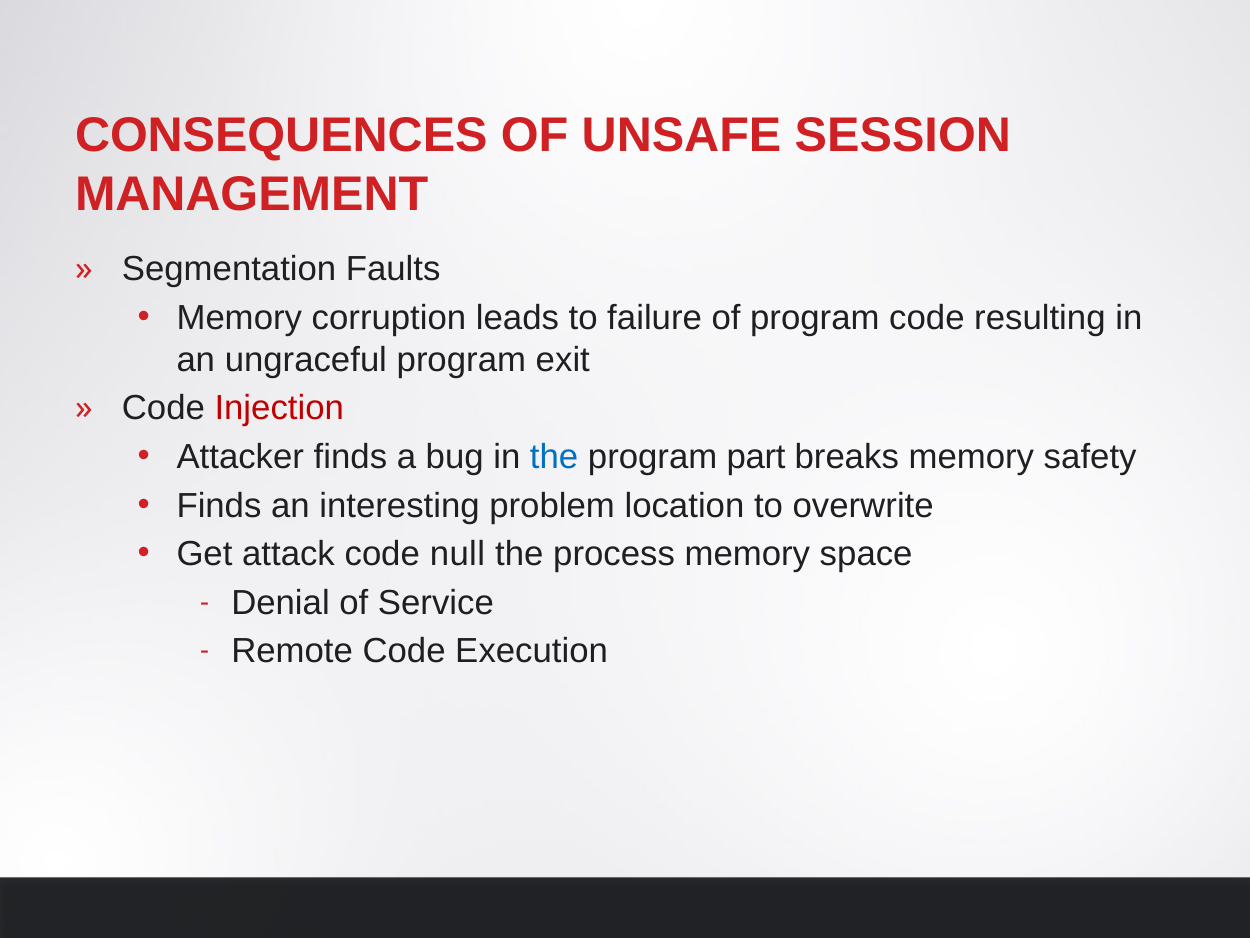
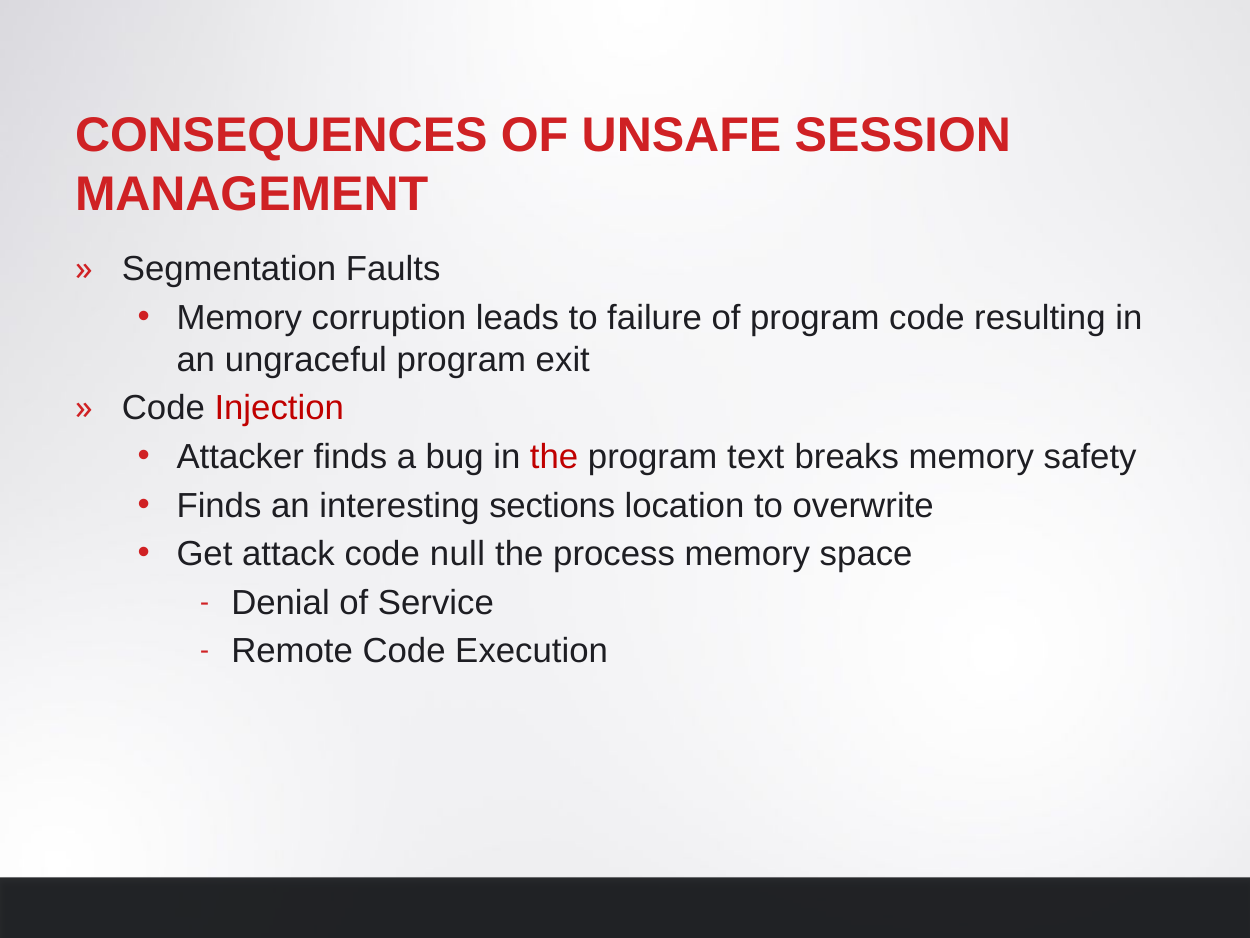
the colour: blue -> red (554, 457)
part: part -> text (756, 457)
problem: problem -> sections (552, 505)
